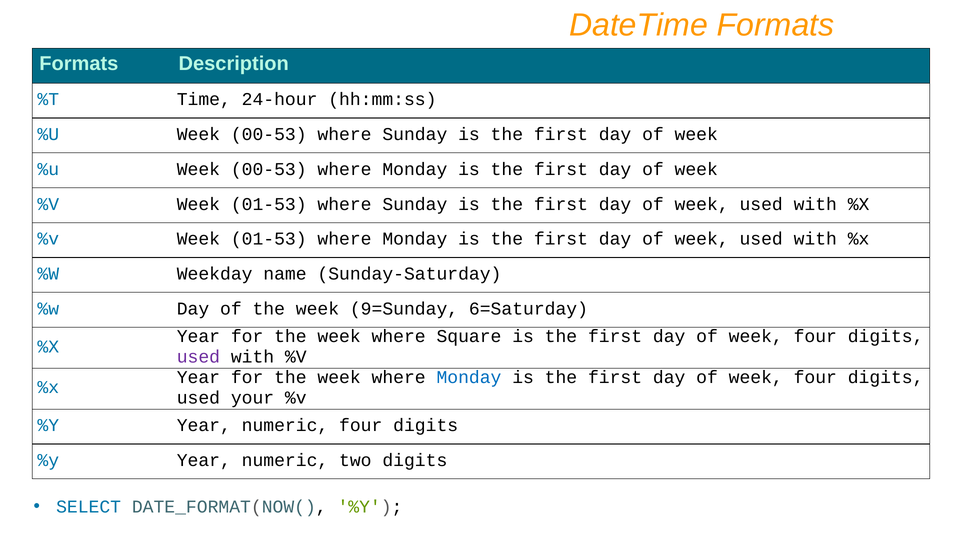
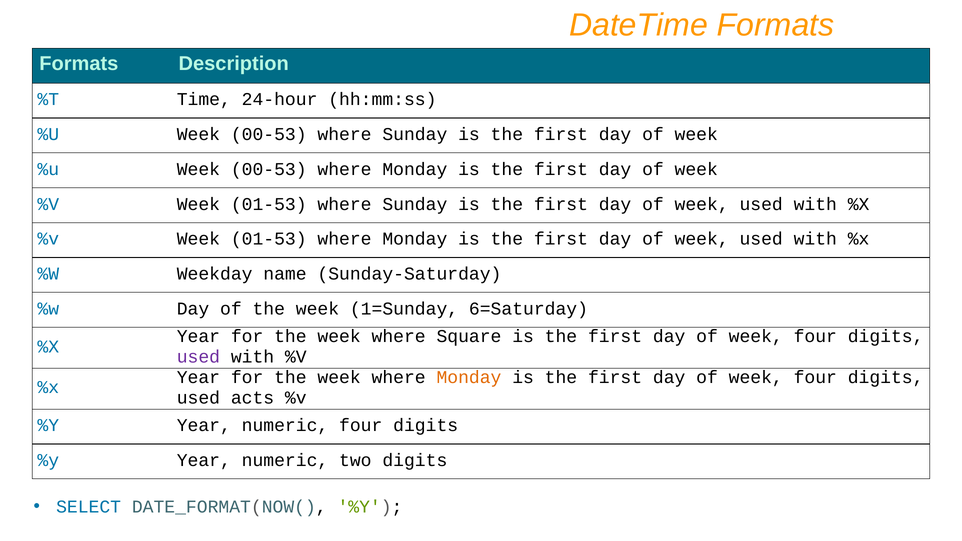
9=Sunday: 9=Sunday -> 1=Sunday (404, 309)
Monday colour: blue -> orange (469, 377)
your: your -> acts (253, 398)
